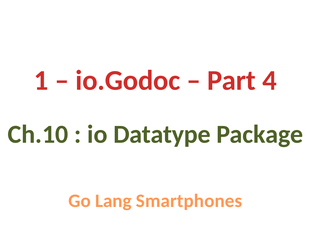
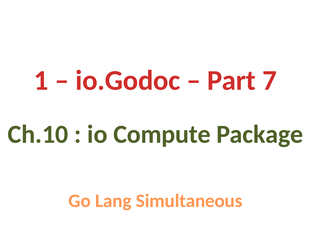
4: 4 -> 7 (269, 81)
Datatype: Datatype -> Compute (162, 134)
Smartphones: Smartphones -> Simultaneous (189, 201)
